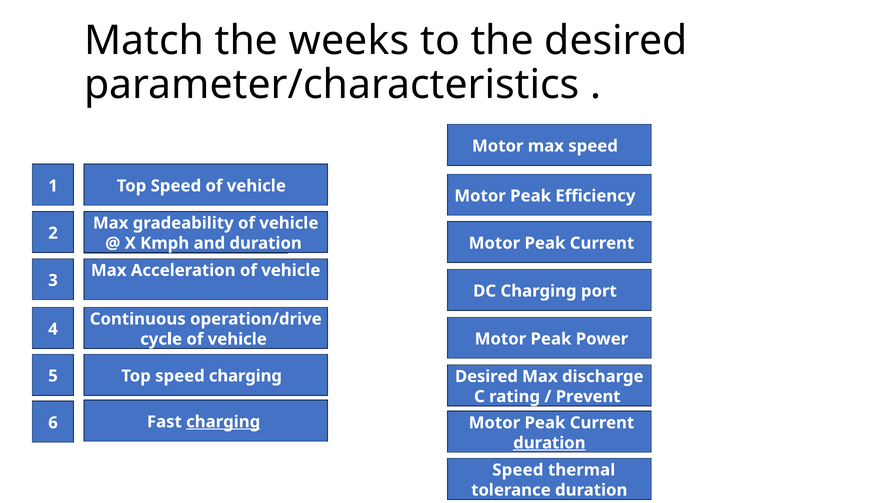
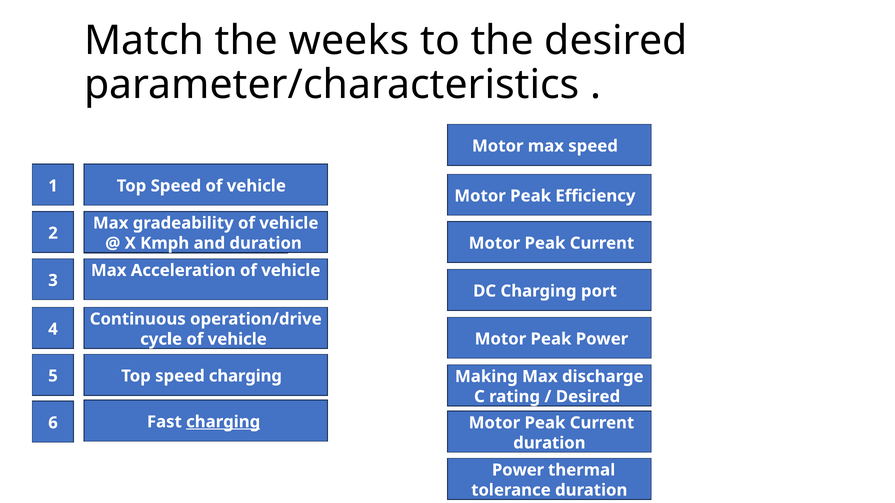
Desired: Desired -> Making (486, 377)
Prevent: Prevent -> Desired (588, 397)
duration underline: present -> none (549, 443)
Speed: Speed -> Power (518, 470)
